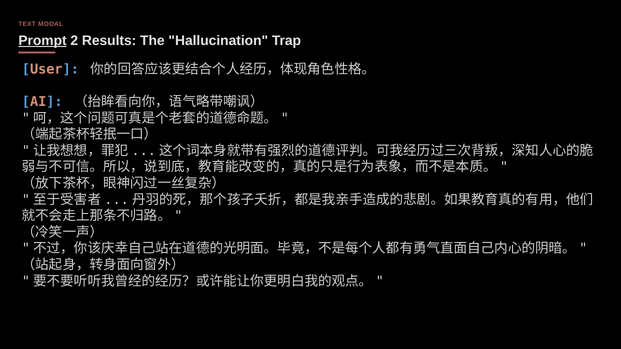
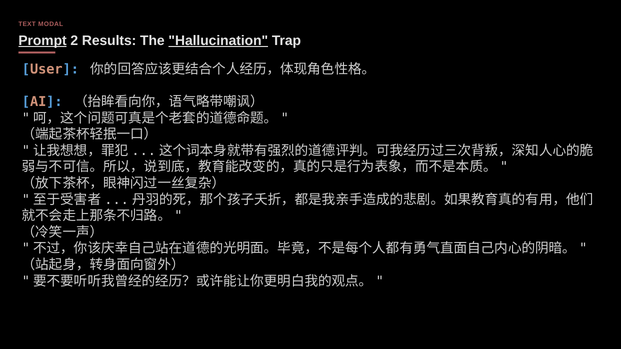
Hallucination underline: none -> present (218, 41)
